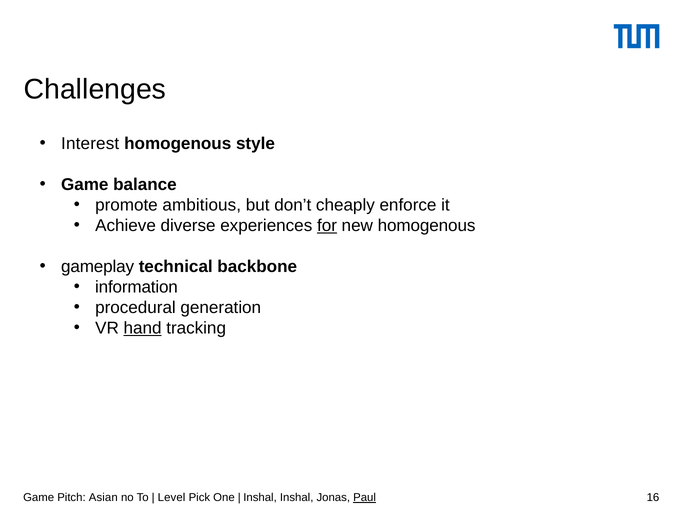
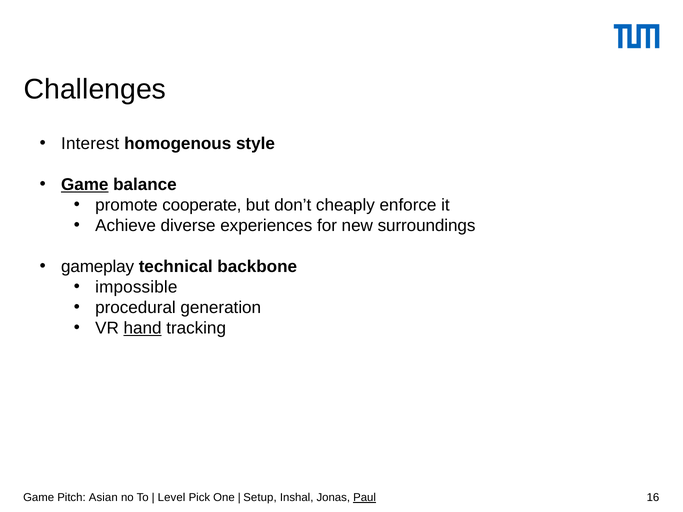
Game underline: none -> present (85, 185)
ambitious: ambitious -> cooperate (202, 205)
for underline: present -> none (327, 226)
new homogenous: homogenous -> surroundings (427, 226)
information: information -> impossible (136, 287)
Inshal: Inshal -> Setup (260, 498)
